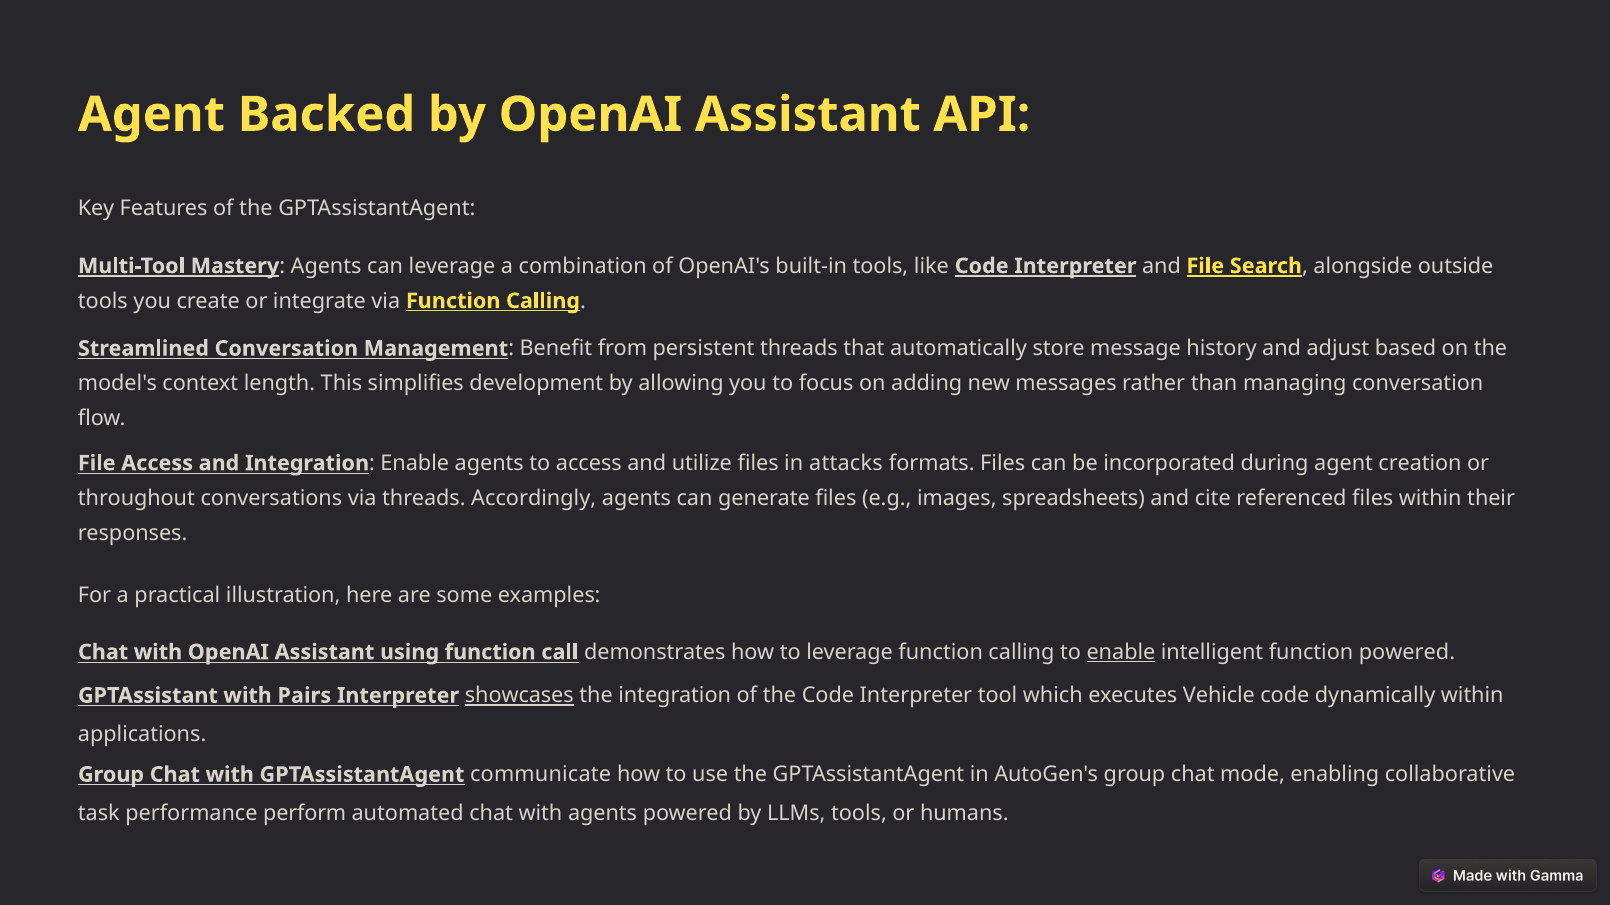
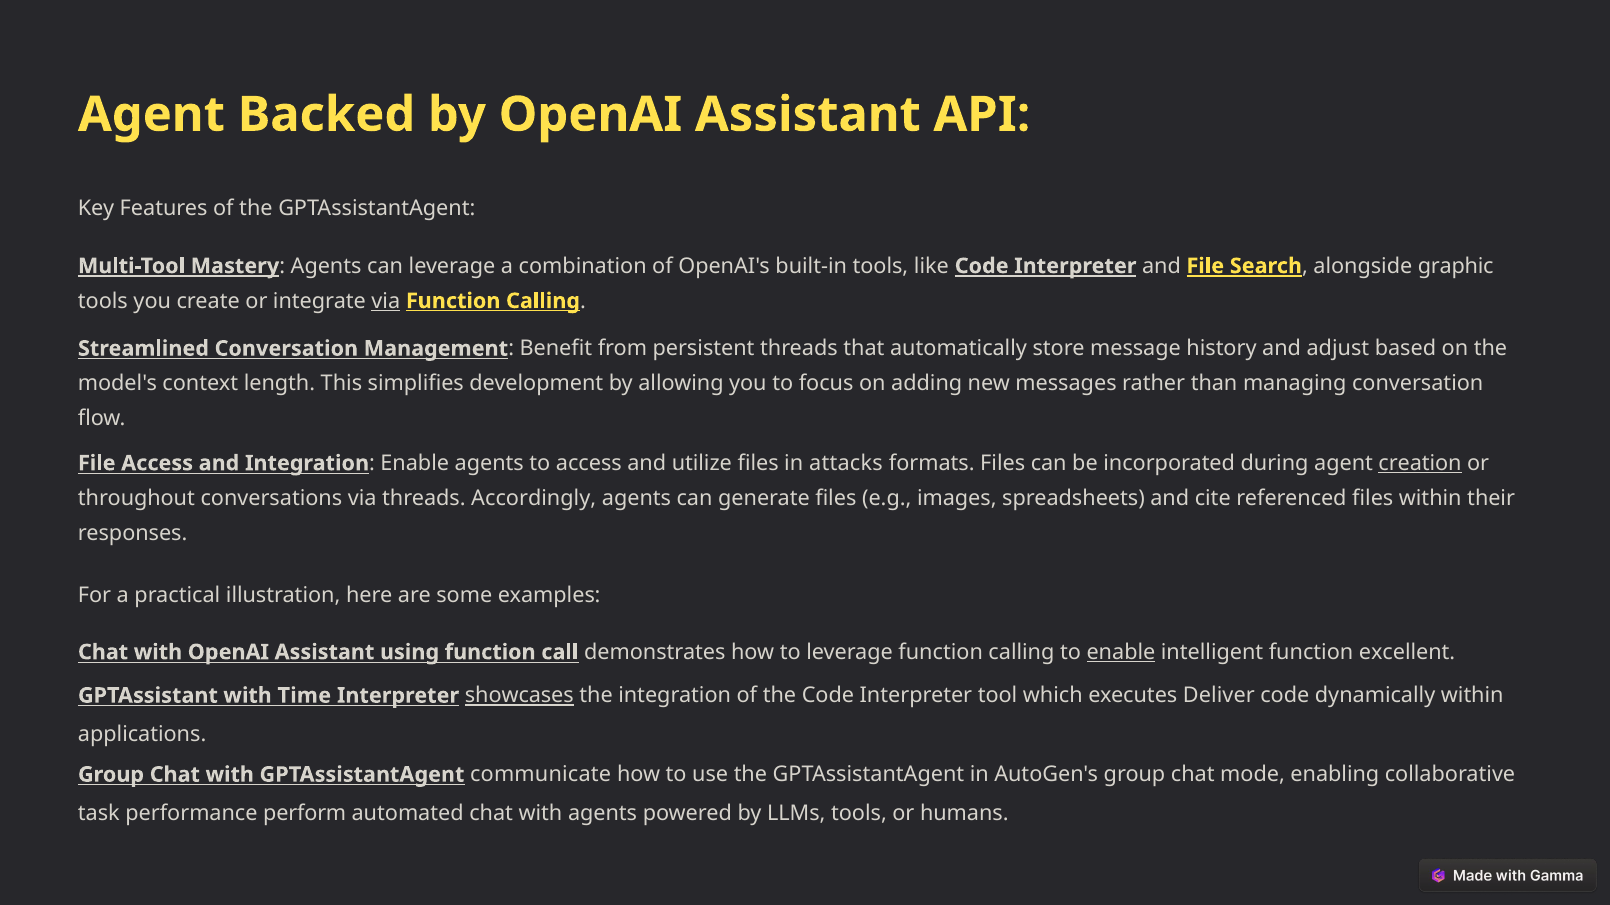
outside: outside -> graphic (1456, 266)
via underline: none -> present (386, 301)
creation underline: none -> present (1420, 463)
function powered: powered -> excellent (1407, 653)
Pairs: Pairs -> Time (304, 696)
Vehicle: Vehicle -> Deliver (1219, 696)
